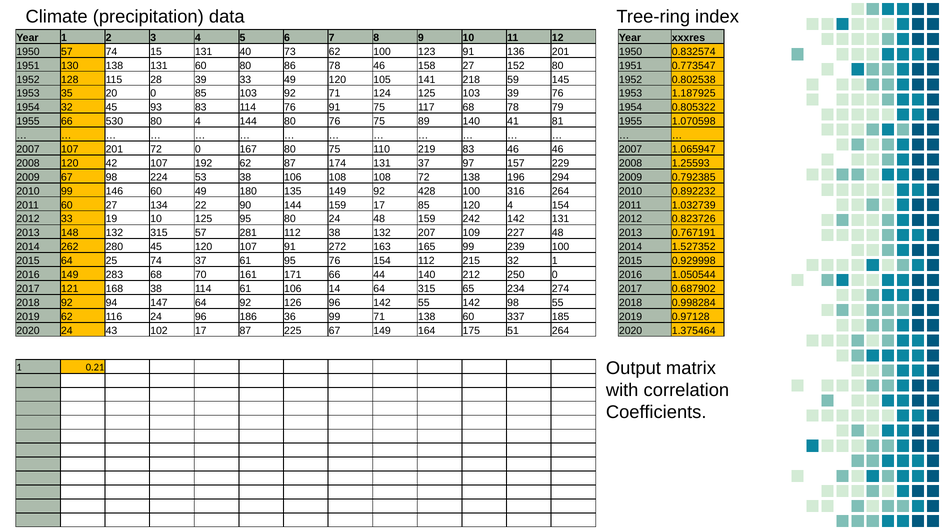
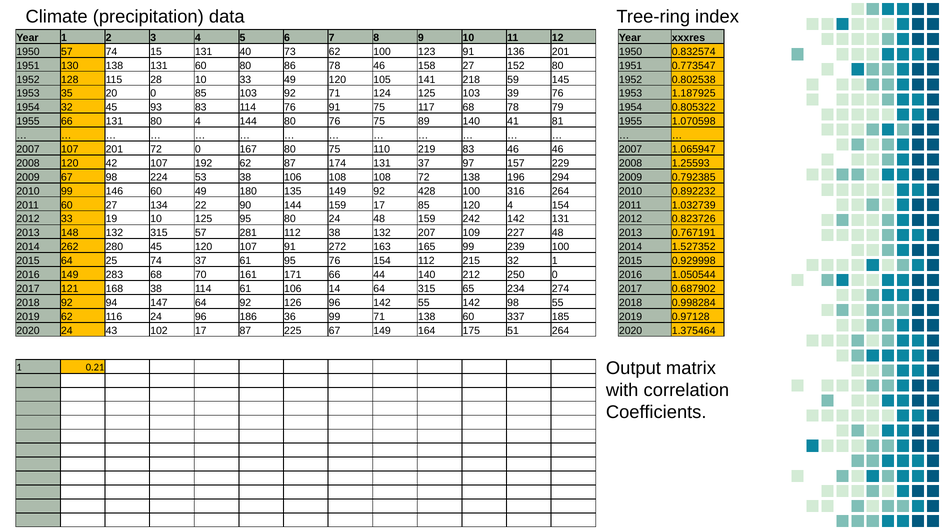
28 39: 39 -> 10 (201, 80)
66 530: 530 -> 131 (114, 121)
